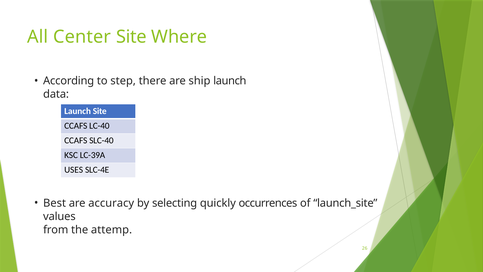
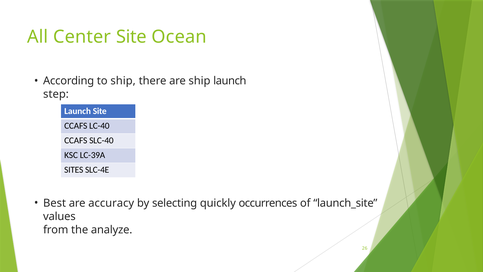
Where: Where -> Ocean (179, 37)
to step: step -> ship (123, 81)
data: data -> step (56, 94)
USES: USES -> SITES (74, 170)
attemp: attemp -> analyze (112, 229)
